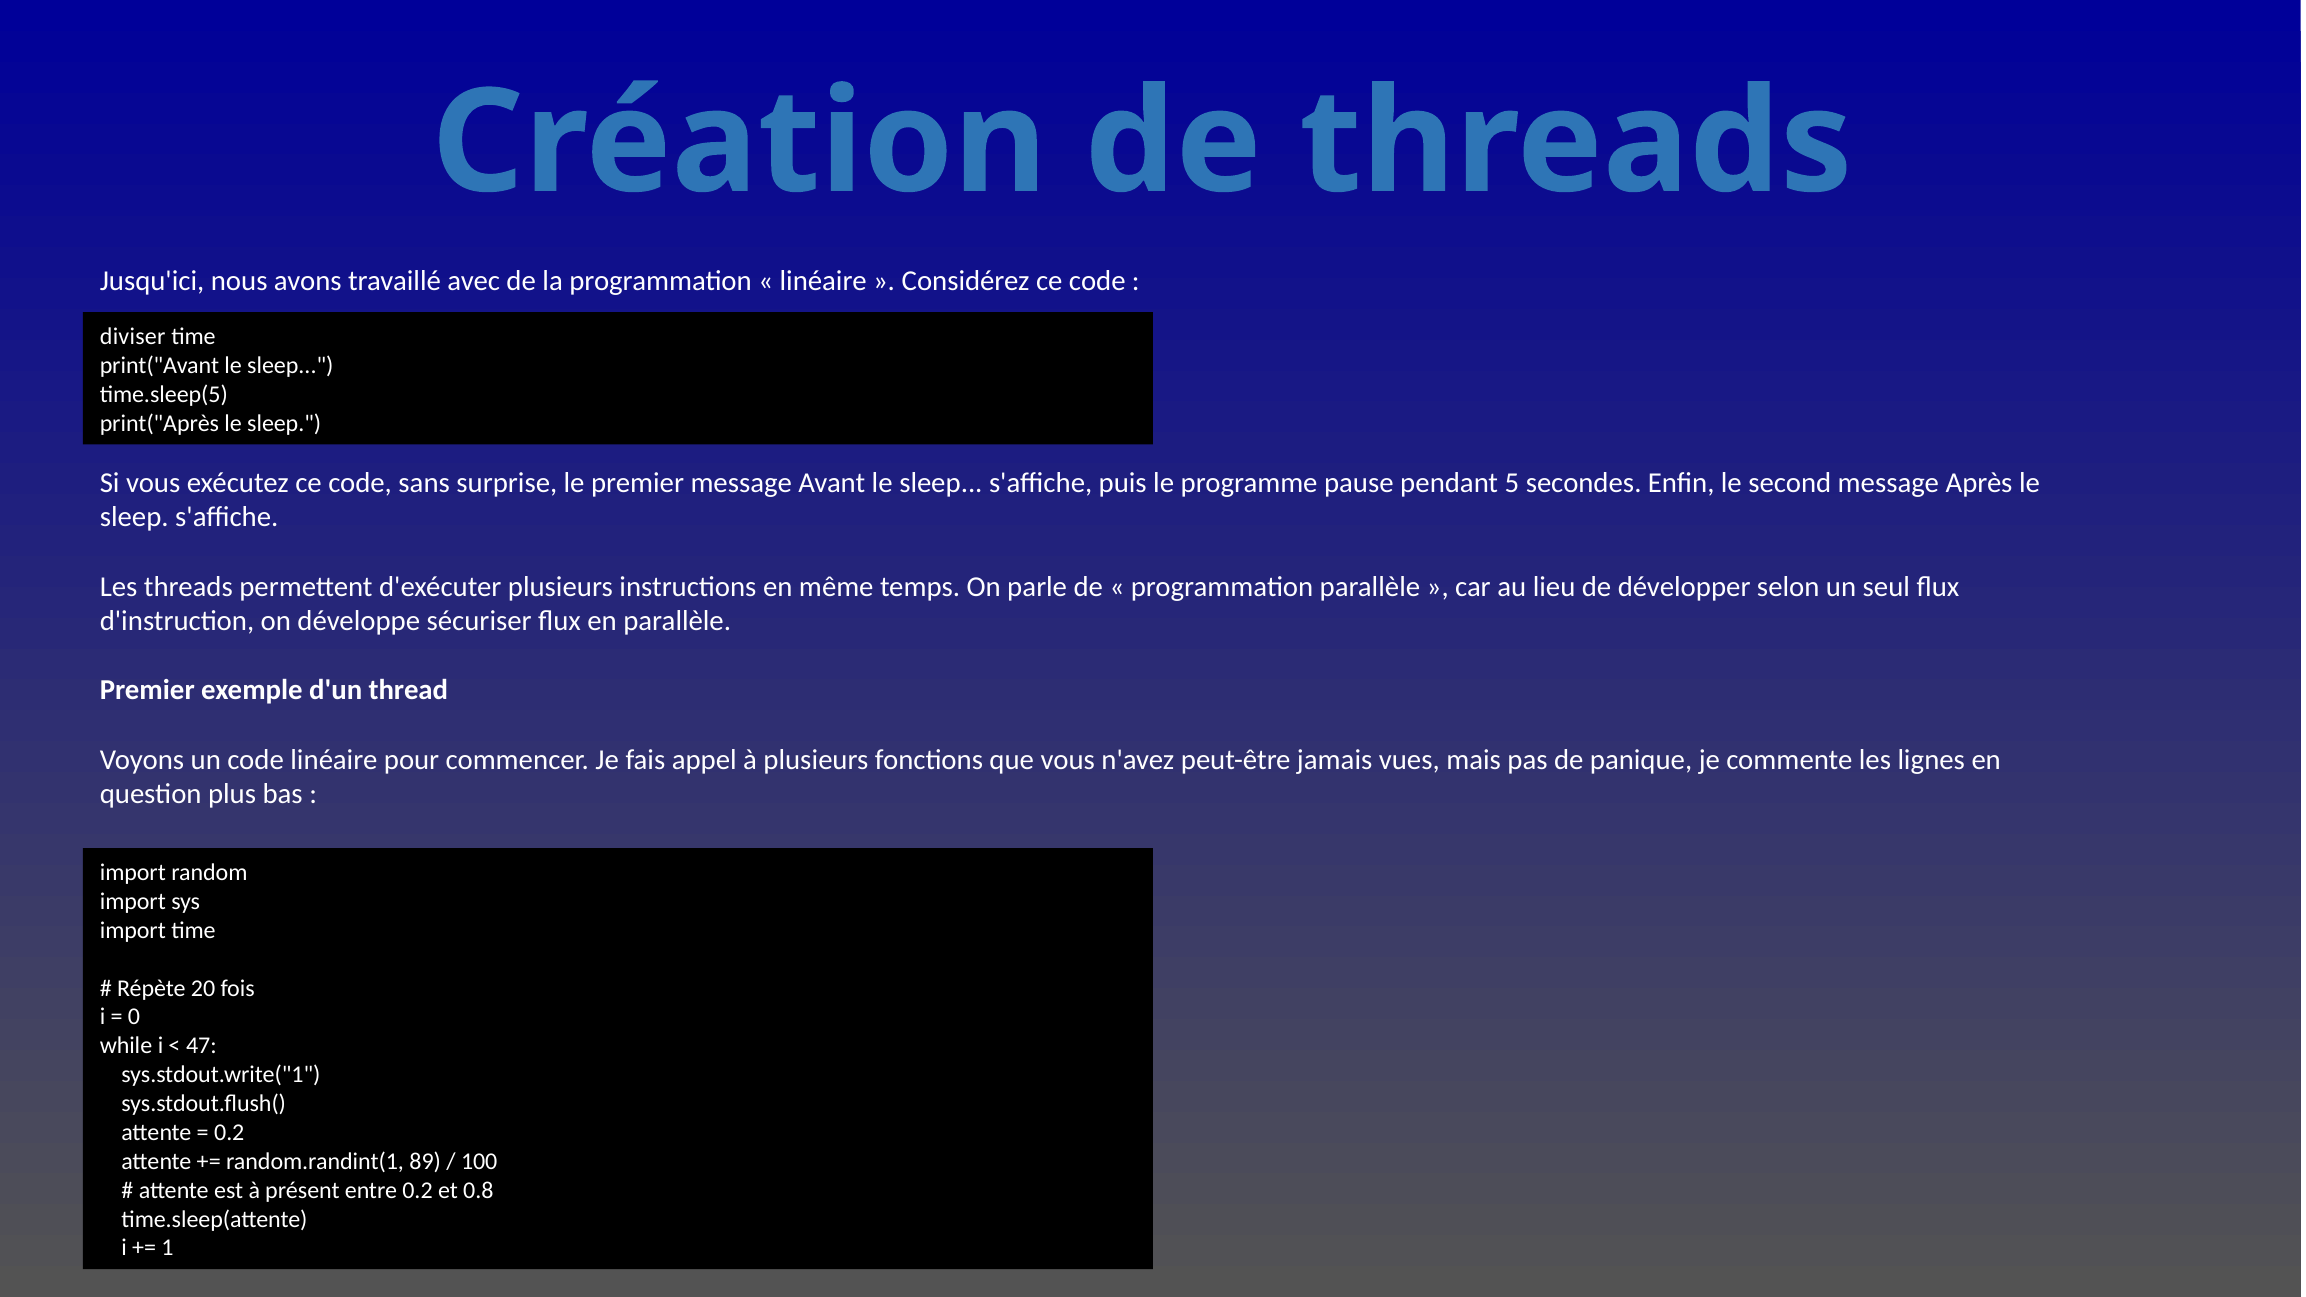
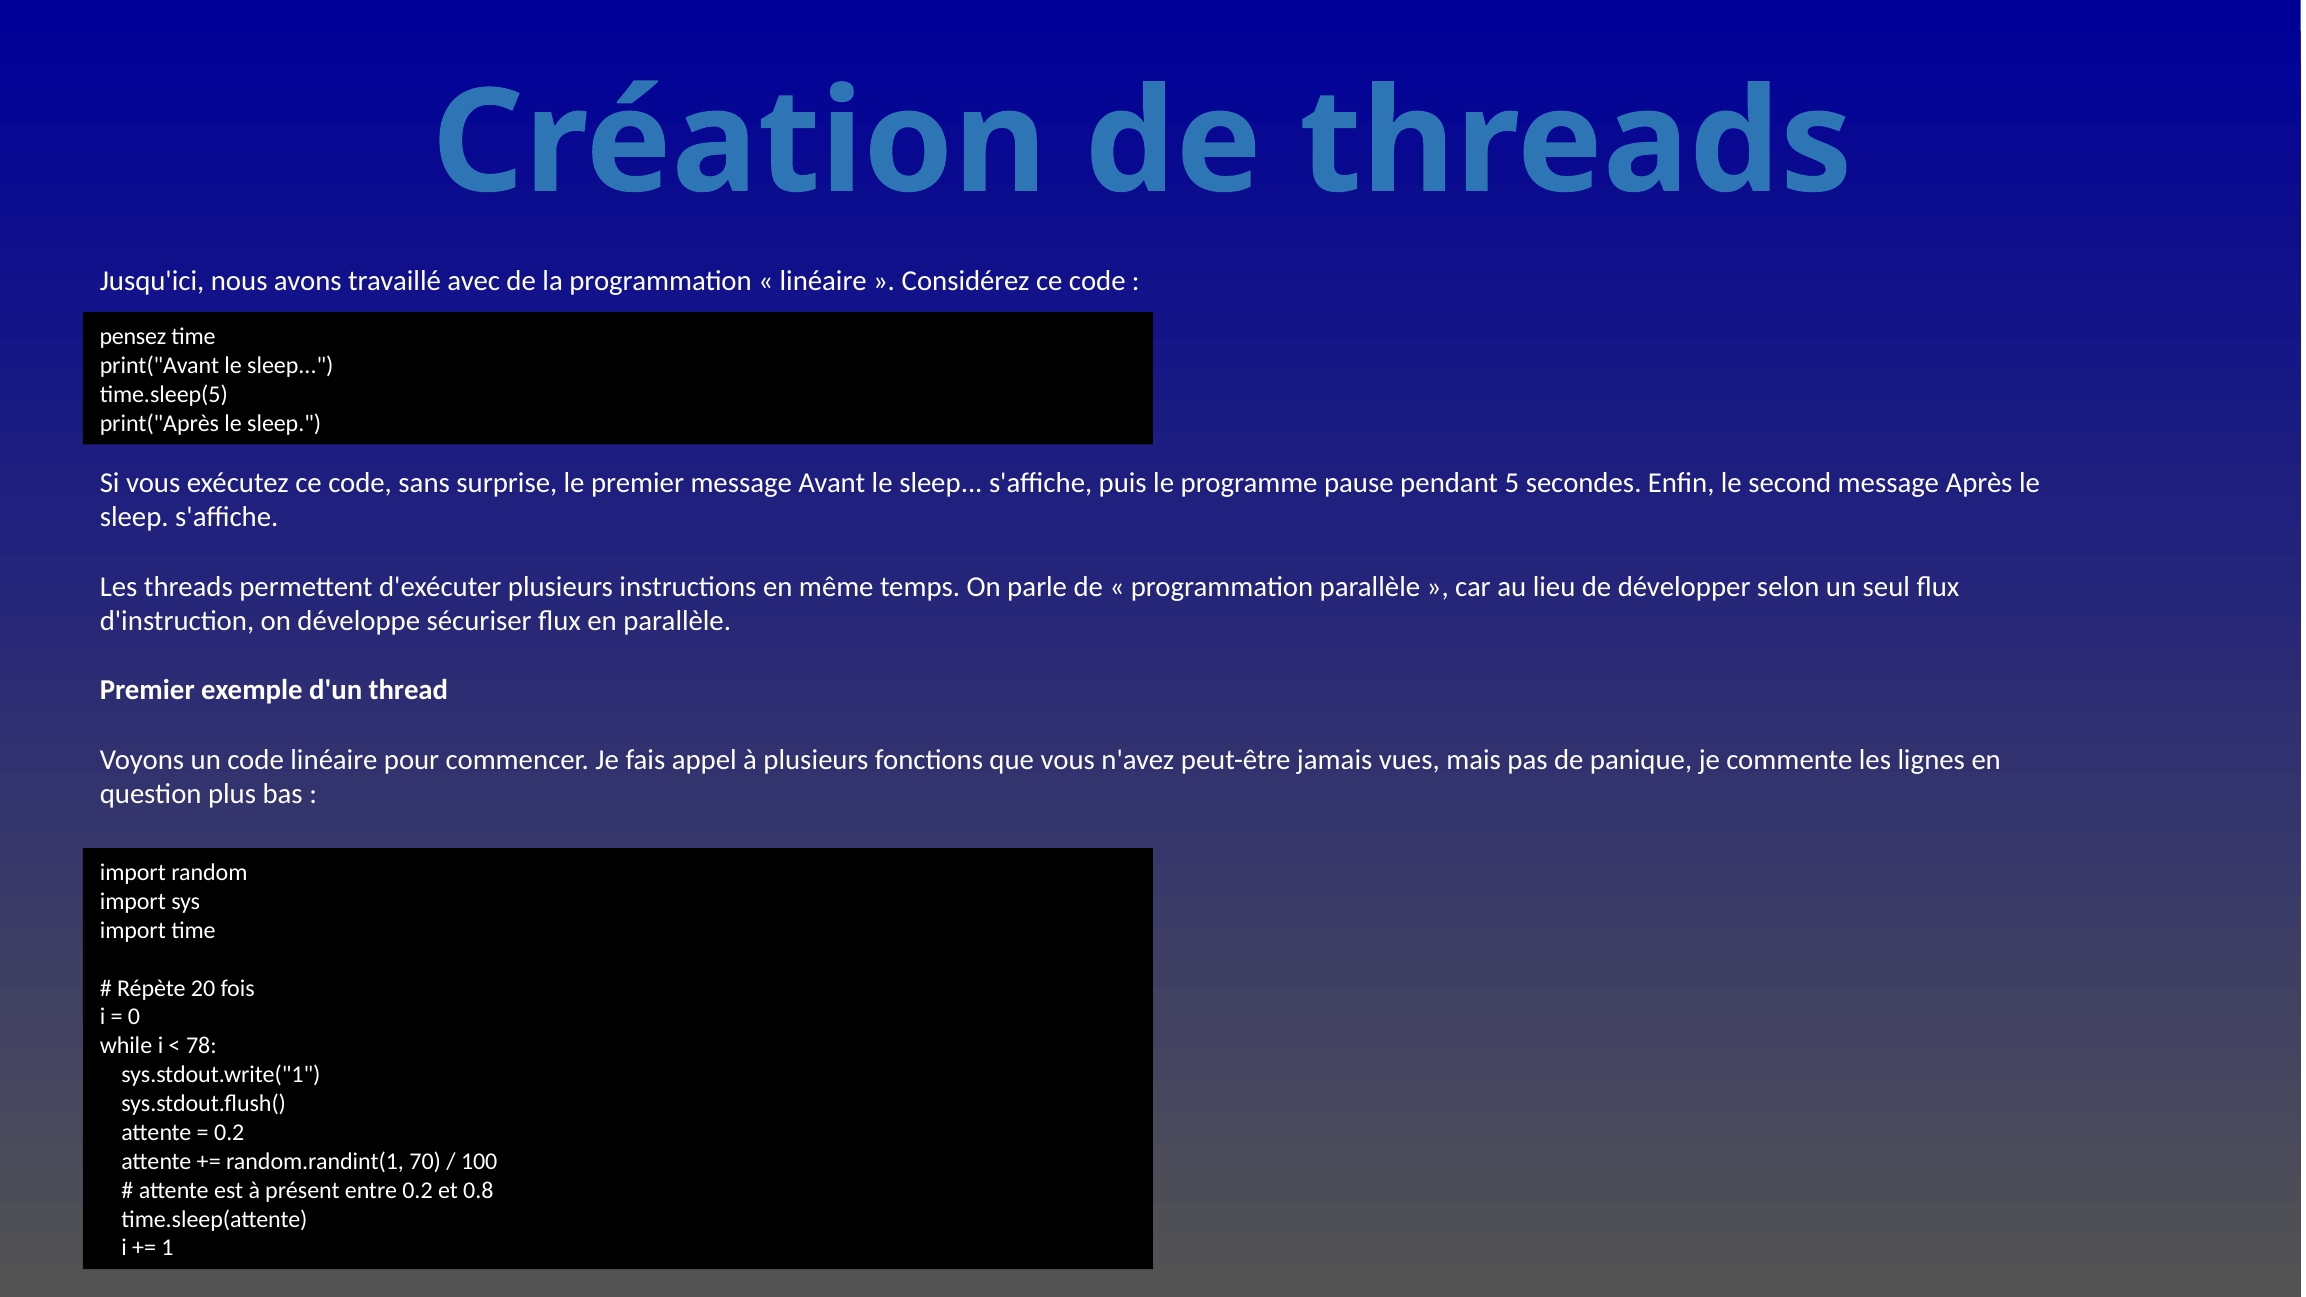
diviser: diviser -> pensez (133, 337)
47: 47 -> 78 (201, 1046)
89: 89 -> 70 (425, 1161)
